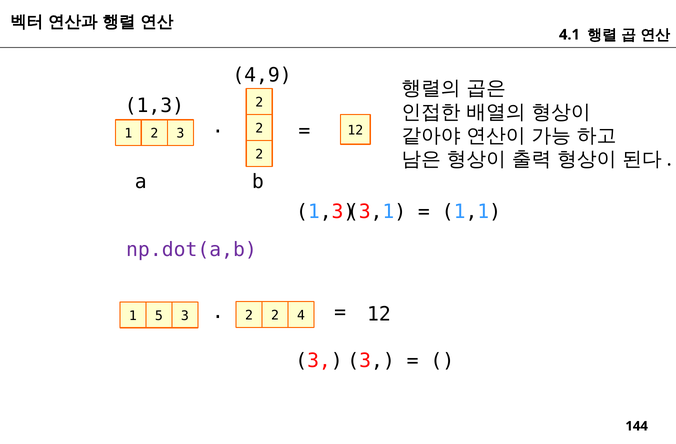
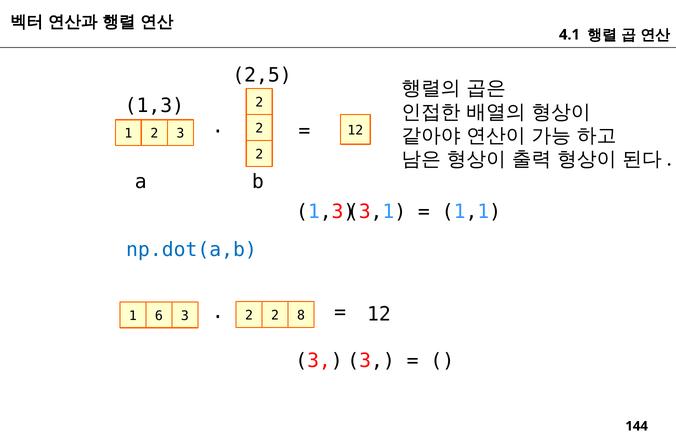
4,9: 4,9 -> 2,5 (262, 75)
np.dot(a,b colour: purple -> blue (191, 250)
5: 5 -> 6 (159, 316)
4: 4 -> 8 (301, 315)
